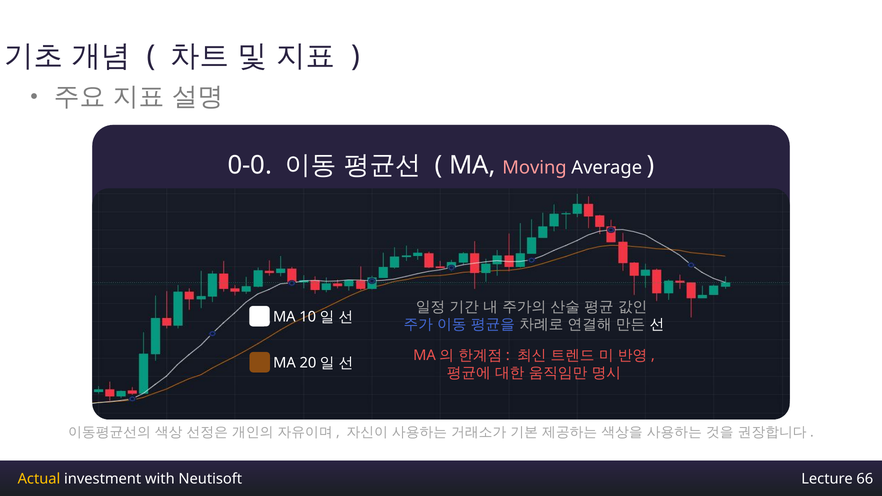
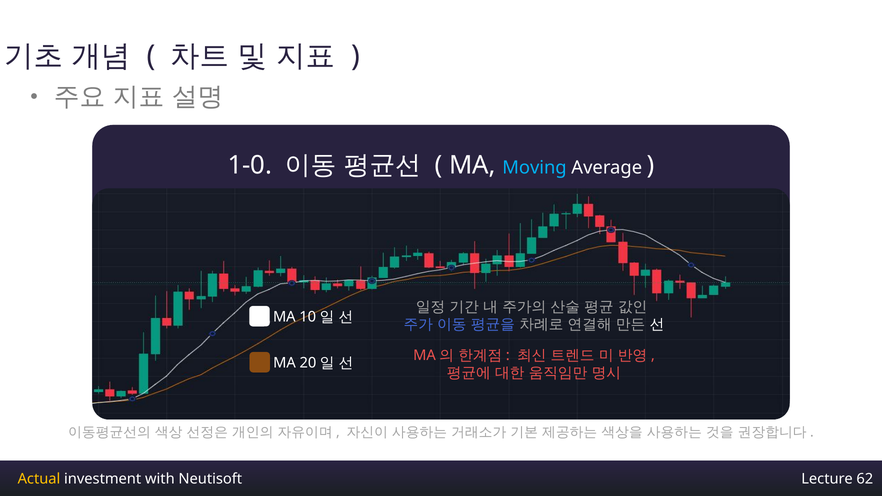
0-0: 0-0 -> 1-0 (250, 165)
Moving colour: pink -> light blue (534, 168)
66: 66 -> 62 (865, 479)
